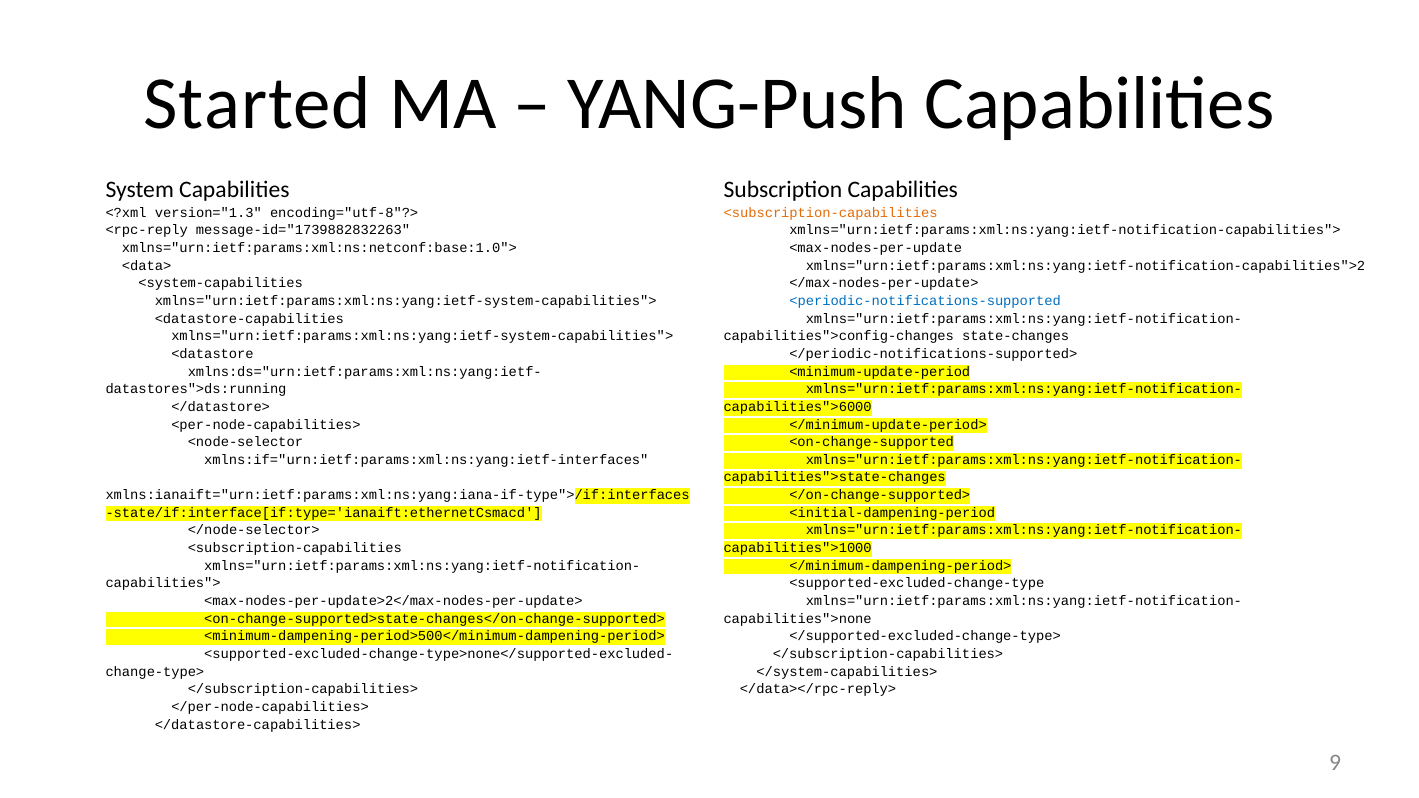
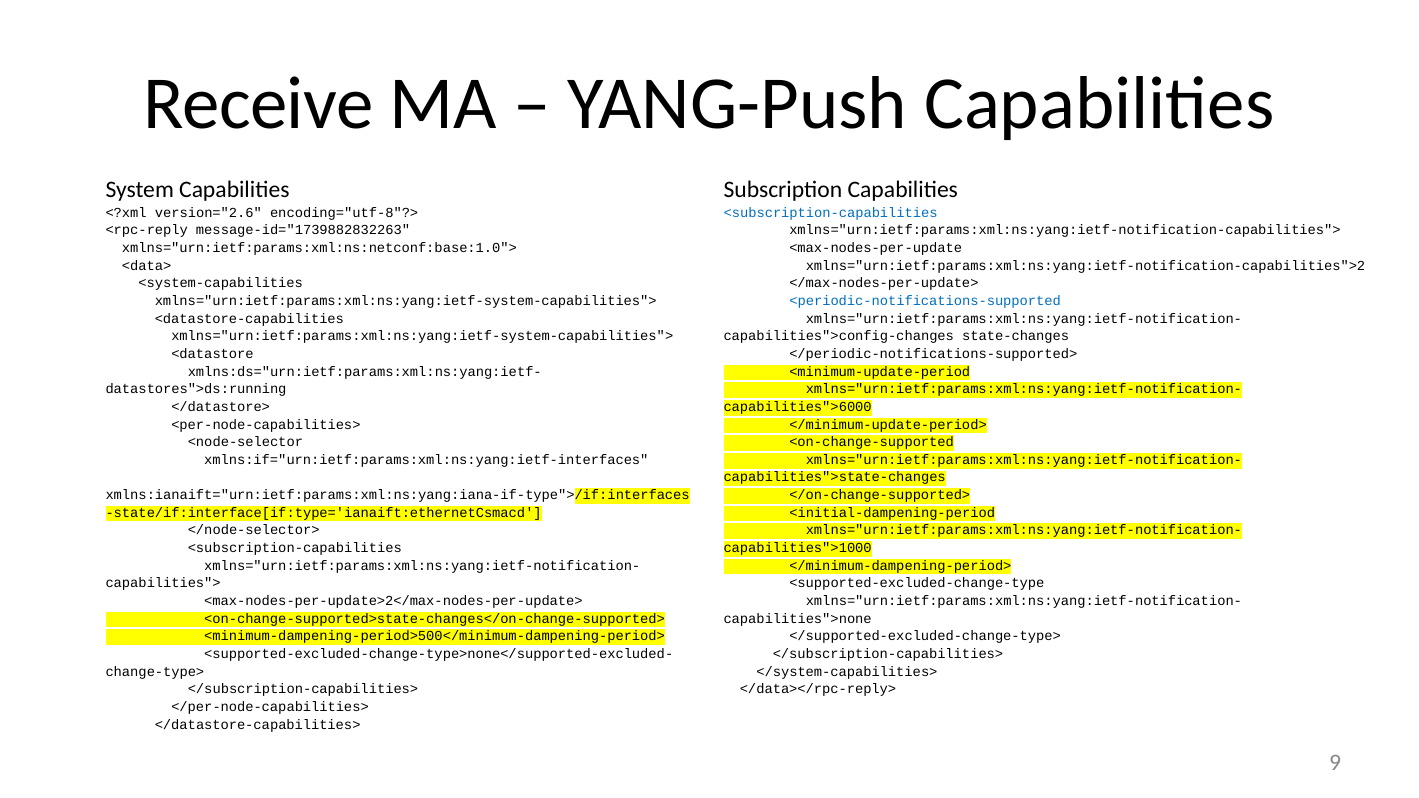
Started: Started -> Receive (258, 104)
version="1.3: version="1.3 -> version="2.6 (208, 213)
<subscription-capabilities colour: orange -> blue (831, 213)
